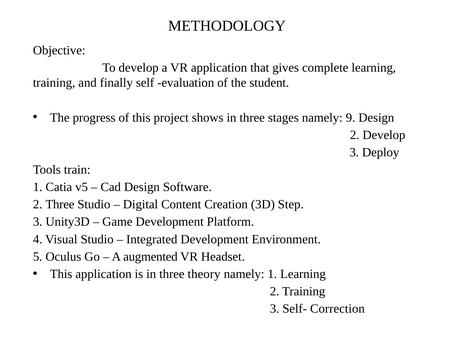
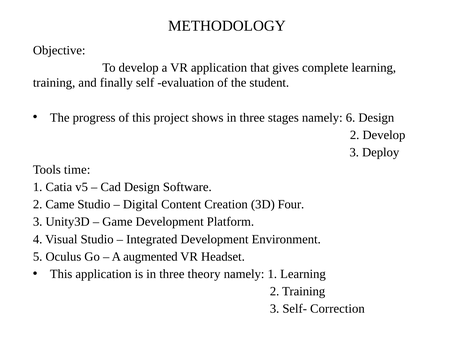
9: 9 -> 6 (351, 118)
train: train -> time (77, 170)
2 Three: Three -> Came (60, 205)
Step: Step -> Four (291, 205)
